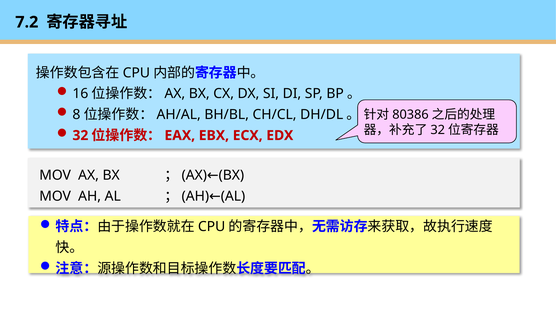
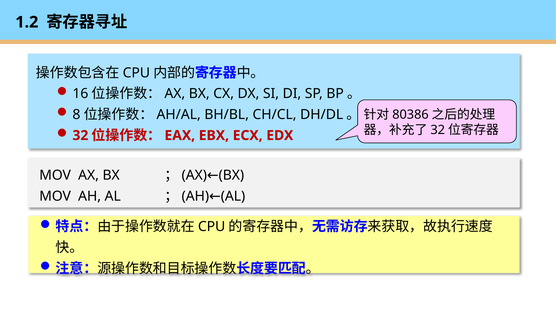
7.2: 7.2 -> 1.2 (27, 22)
